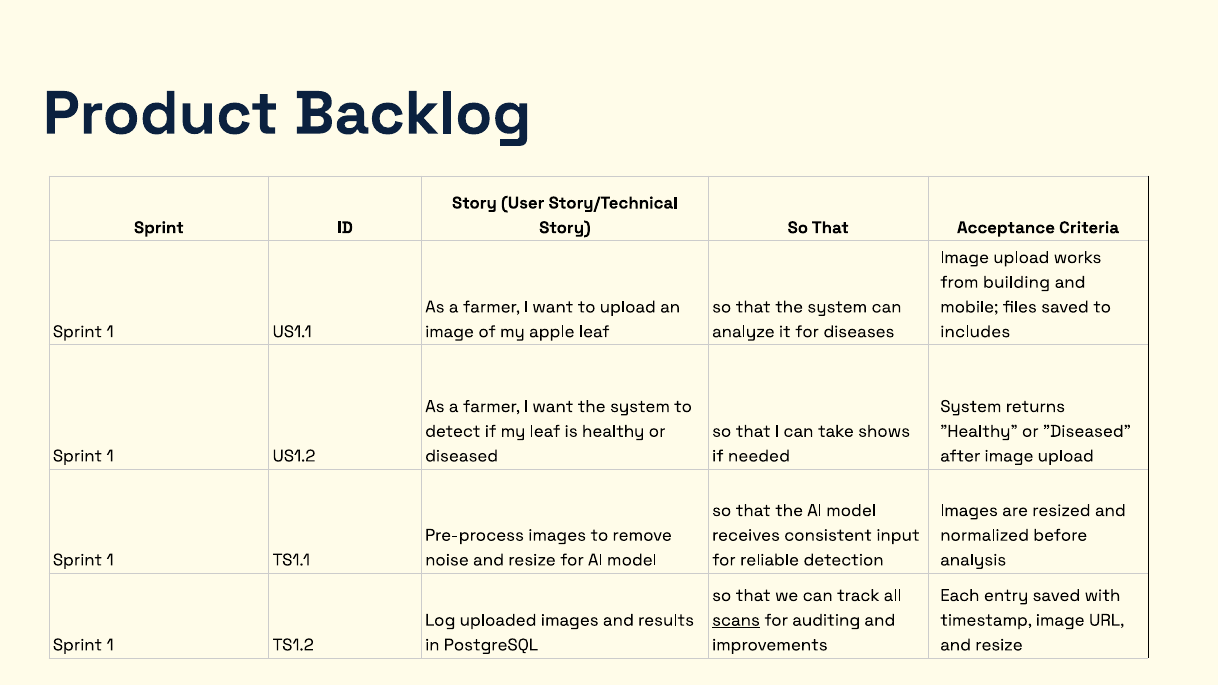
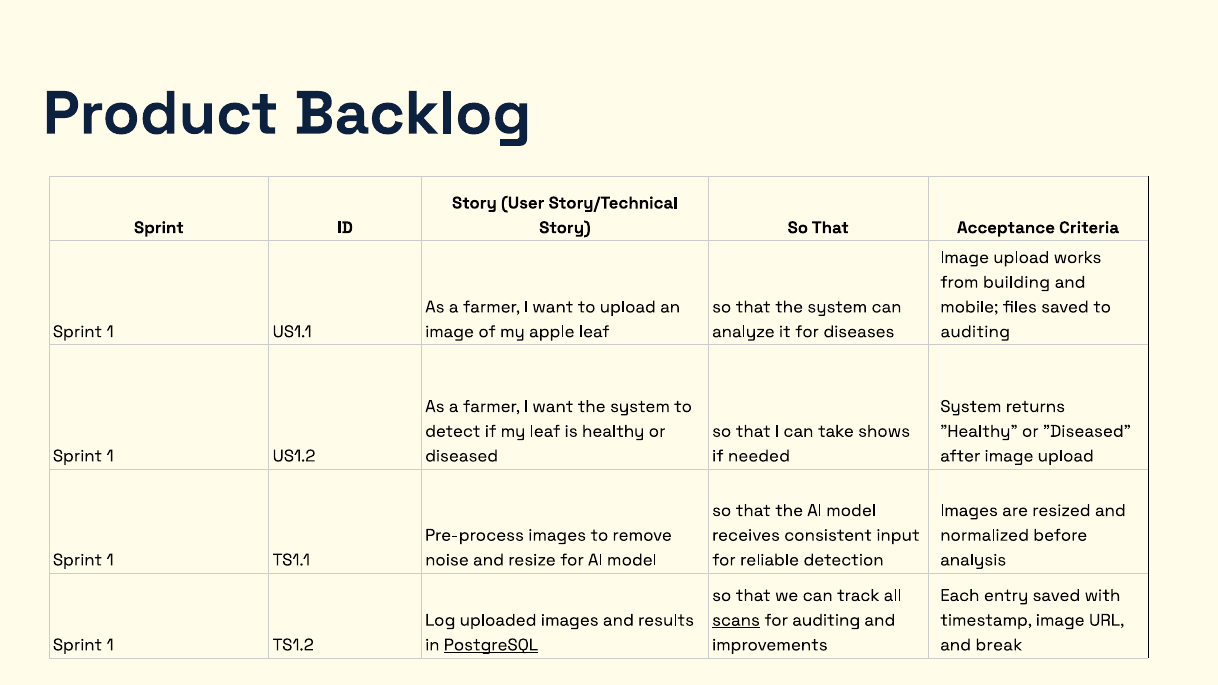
includes: includes -> auditing (975, 332)
PostgreSQL underline: none -> present (491, 645)
resize: resize -> break (999, 645)
